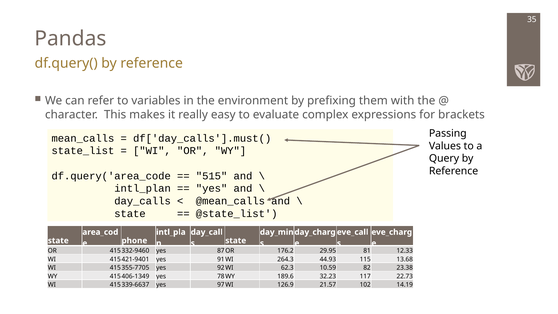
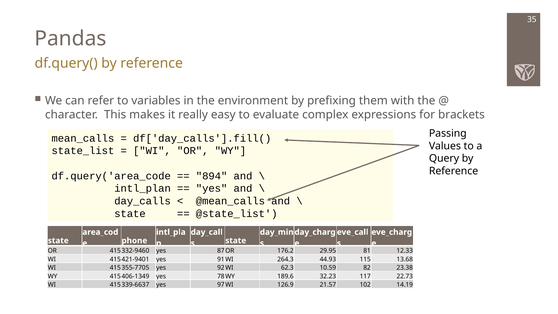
df['day_calls'].must(: df['day_calls'].must( -> df['day_calls'].fill( (202, 138)
515: 515 -> 894 (212, 176)
